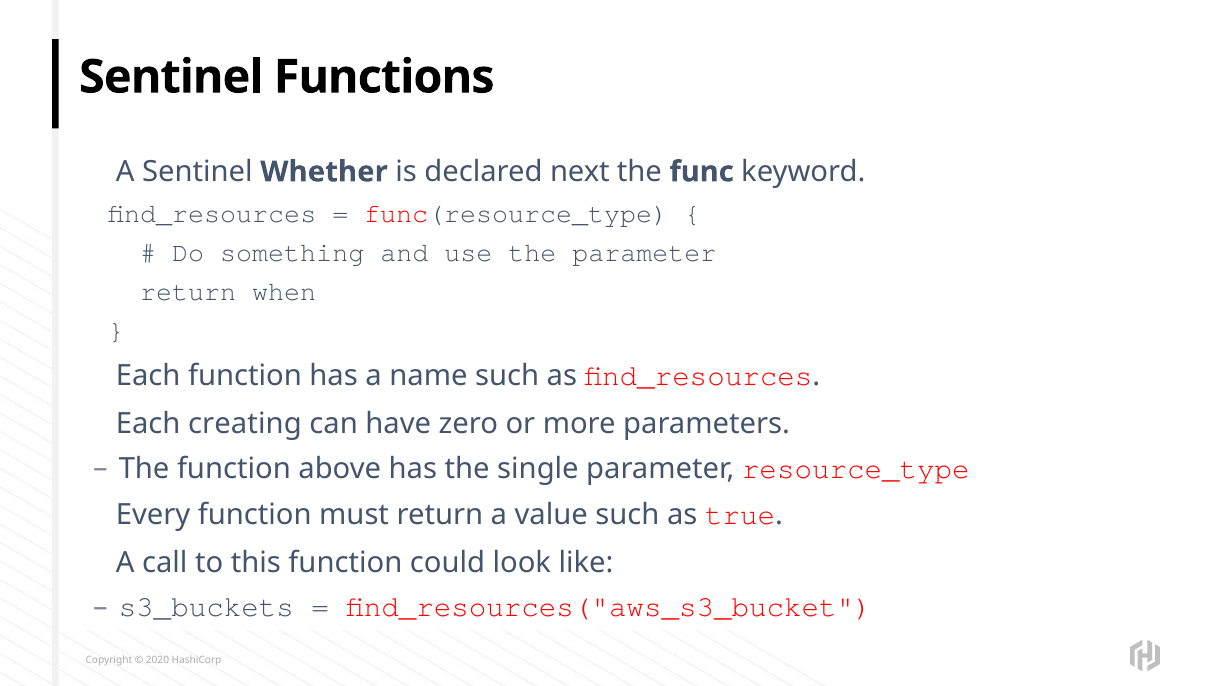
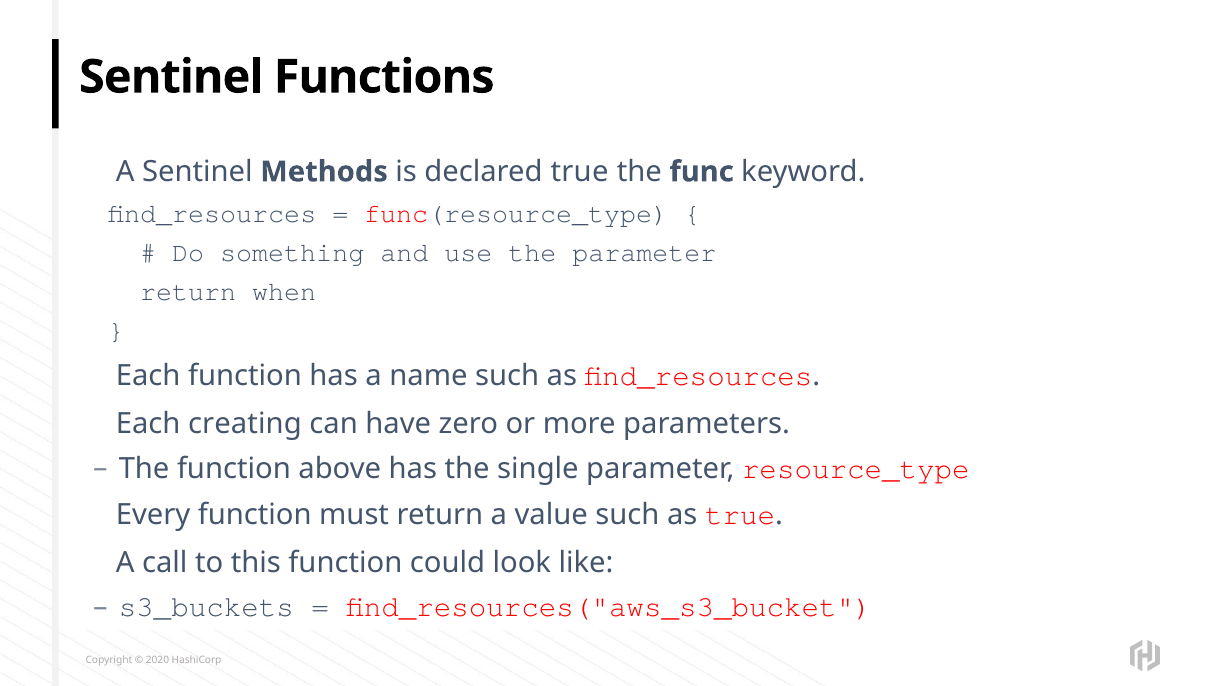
Whether: Whether -> Methods (324, 172)
declared next: next -> true (580, 172)
